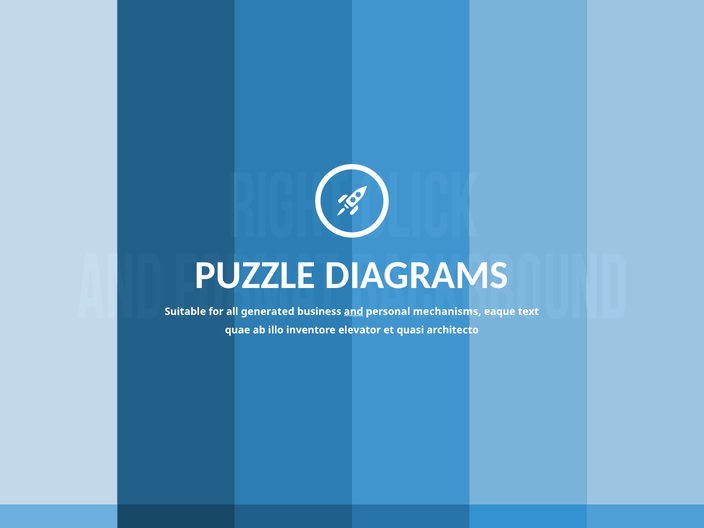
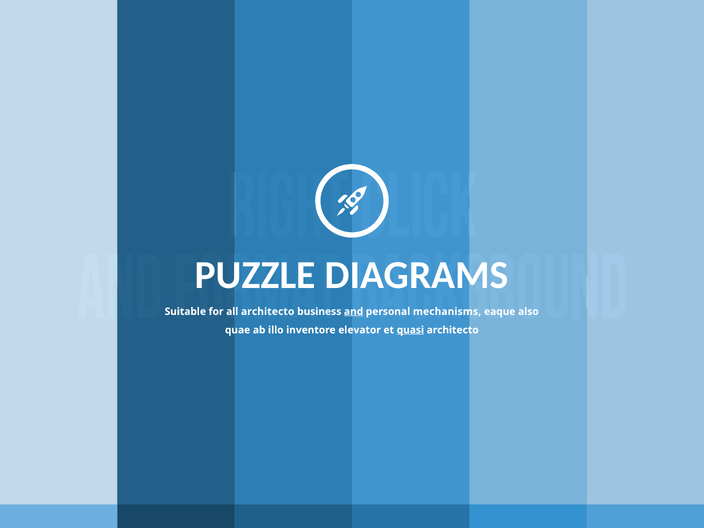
all generated: generated -> architecto (268, 312)
text: text -> also (528, 312)
quasi underline: none -> present (410, 330)
